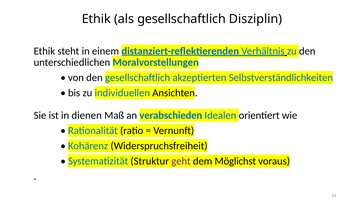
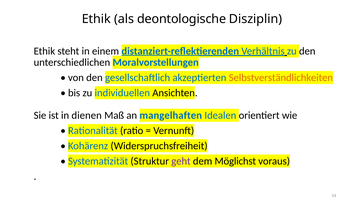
als gesellschaftlich: gesellschaftlich -> deontologische (182, 19)
Selbstverständlichkeiten colour: blue -> orange (281, 78)
verabschieden: verabschieden -> mangelhaften (171, 115)
